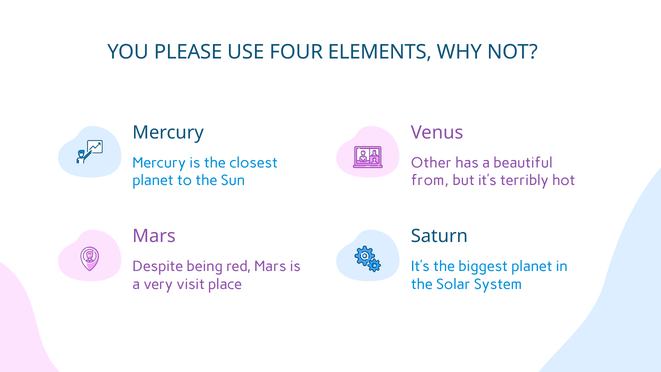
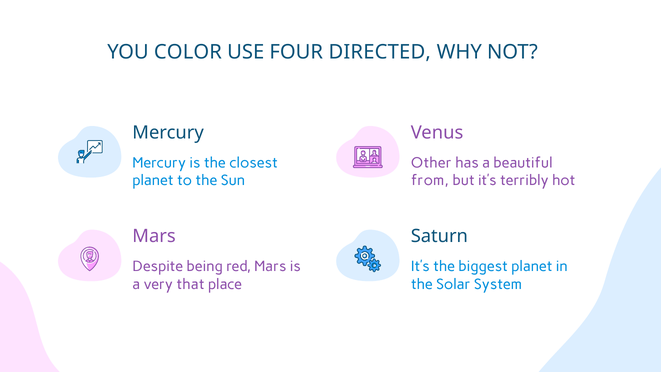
PLEASE: PLEASE -> COLOR (188, 52)
ELEMENTS: ELEMENTS -> DIRECTED (380, 52)
visit: visit -> that (190, 284)
